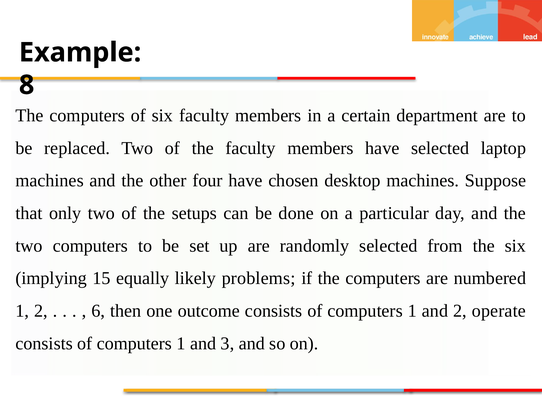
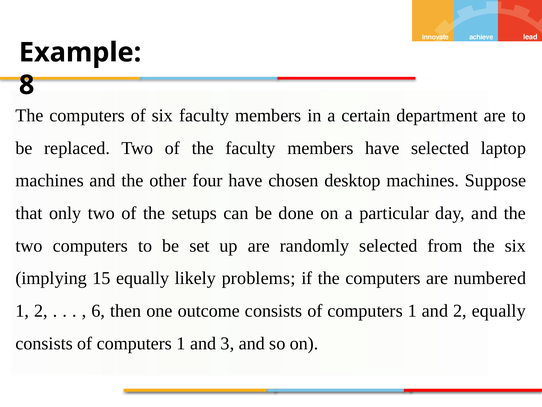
2 operate: operate -> equally (499, 311)
